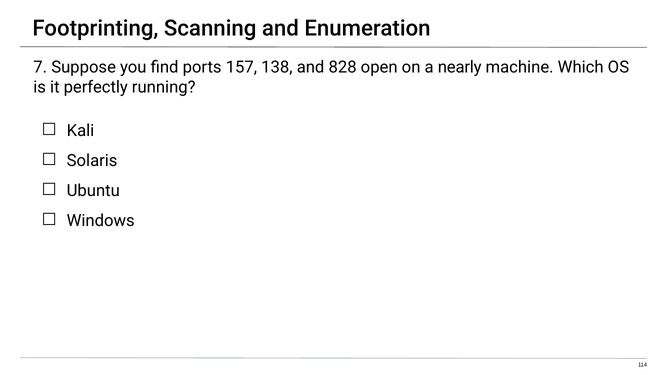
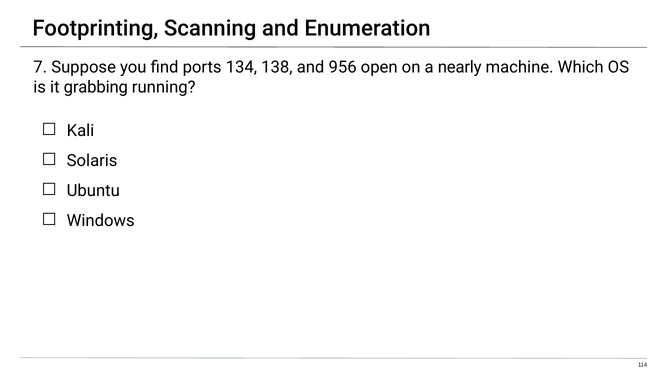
157: 157 -> 134 (241, 67)
828: 828 -> 956 (343, 67)
perfectly: perfectly -> grabbing (96, 87)
